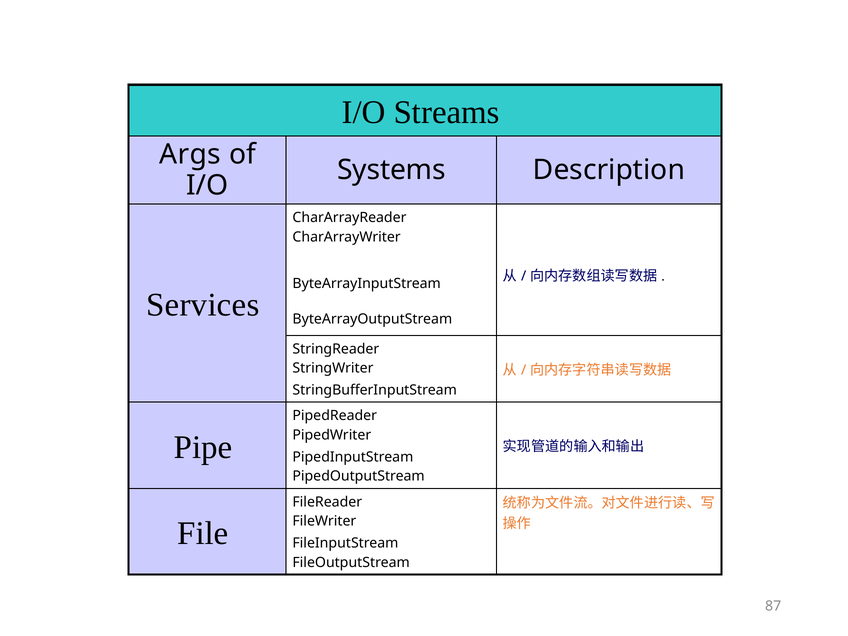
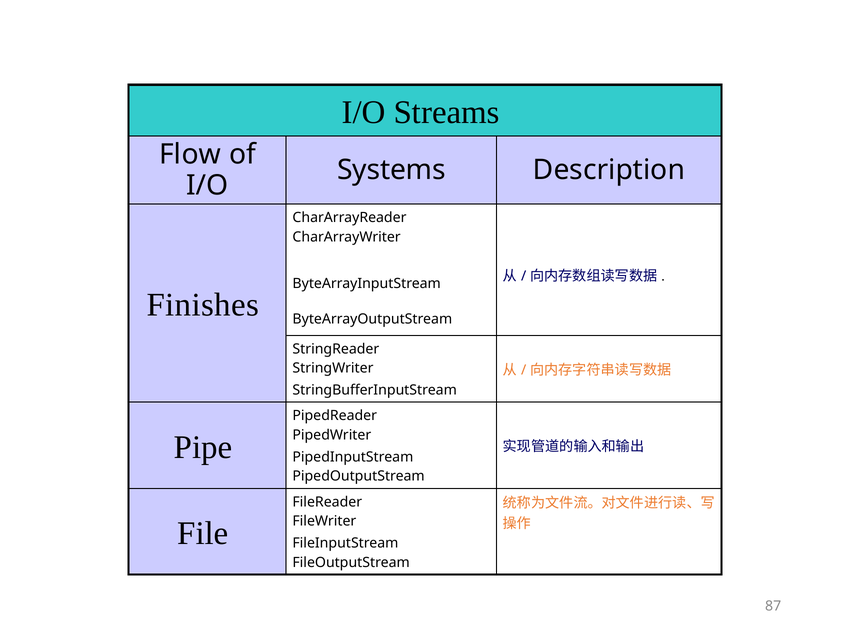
Args: Args -> Flow (190, 155)
Services: Services -> Finishes (203, 305)
